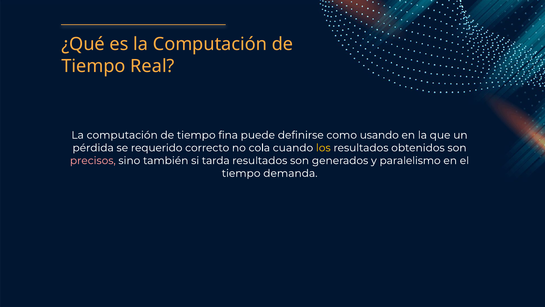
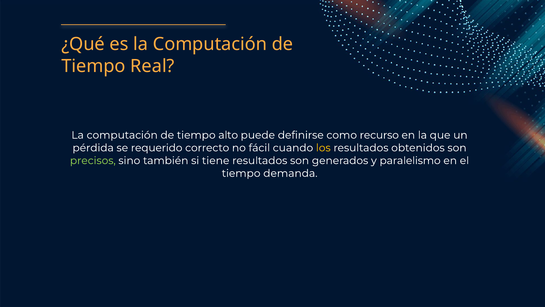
fina: fina -> alto (228, 135)
usando: usando -> recurso (379, 135)
cola: cola -> fácil (259, 148)
precisos colour: pink -> light green (93, 160)
tarda: tarda -> tiene (216, 160)
